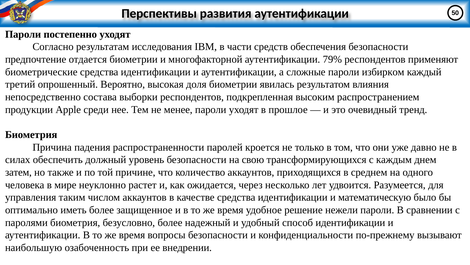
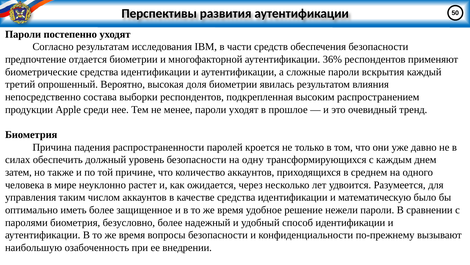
79%: 79% -> 36% (332, 59)
избирком: избирком -> вскрытия (383, 72)
свою: свою -> одну (253, 159)
